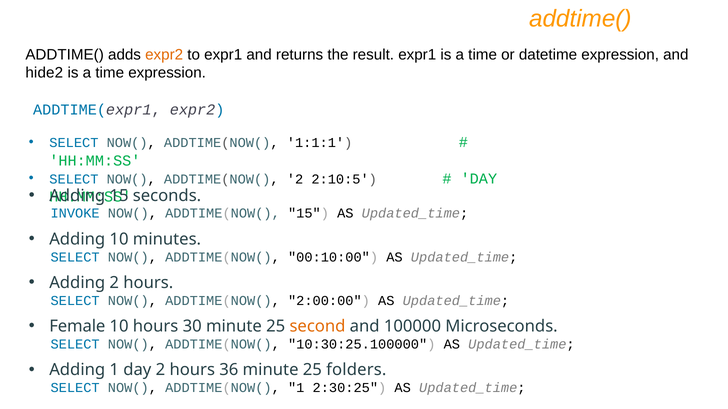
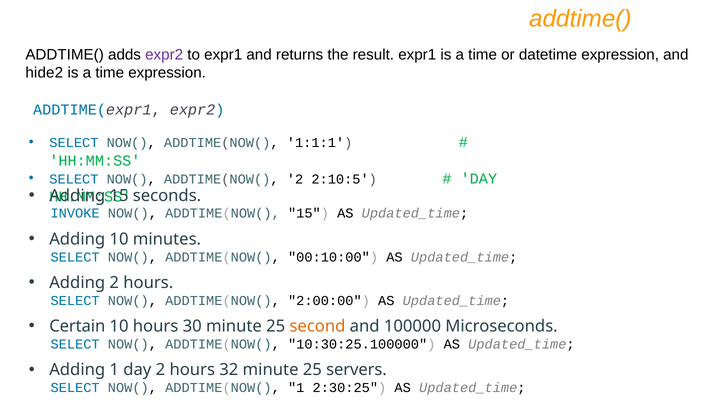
expr2 colour: orange -> purple (164, 55)
Female: Female -> Certain (77, 327)
36: 36 -> 32 (229, 370)
folders: folders -> servers (356, 370)
